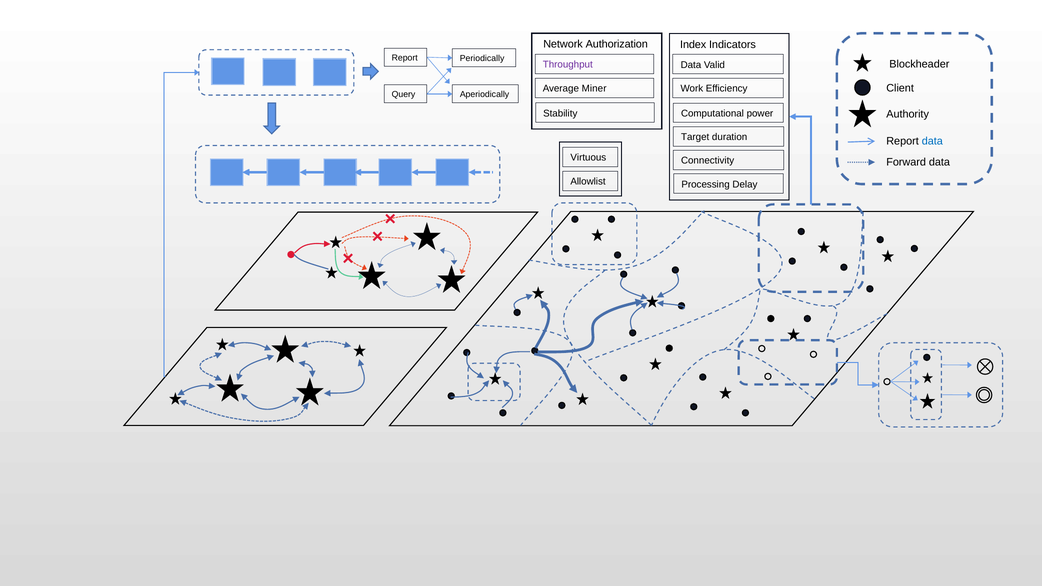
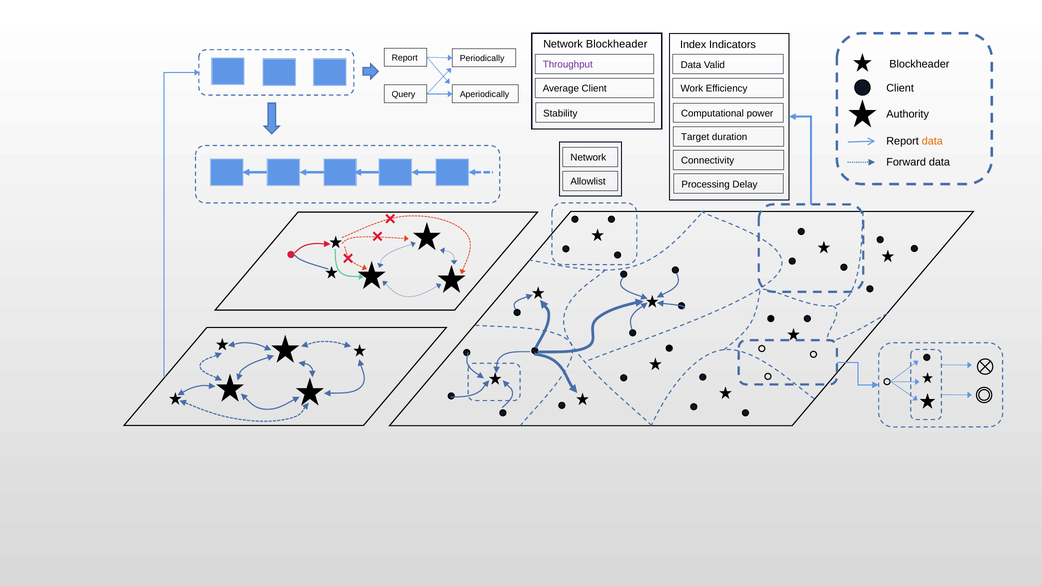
Network Authorization: Authorization -> Blockheader (617, 44)
Average Miner: Miner -> Client (594, 89)
data colour: blue -> orange (932, 141)
Virtuous: Virtuous -> Network (588, 158)
